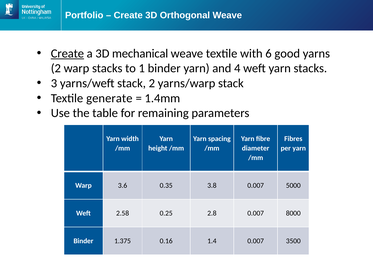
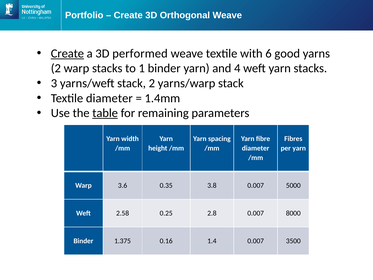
mechanical: mechanical -> performed (140, 53)
Textile generate: generate -> diameter (109, 98)
table underline: none -> present (105, 113)
